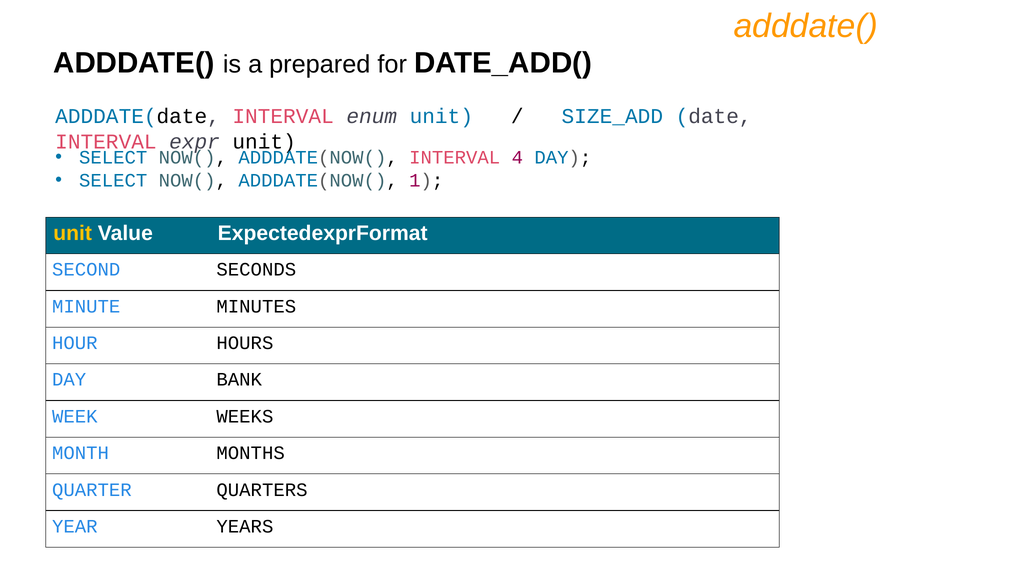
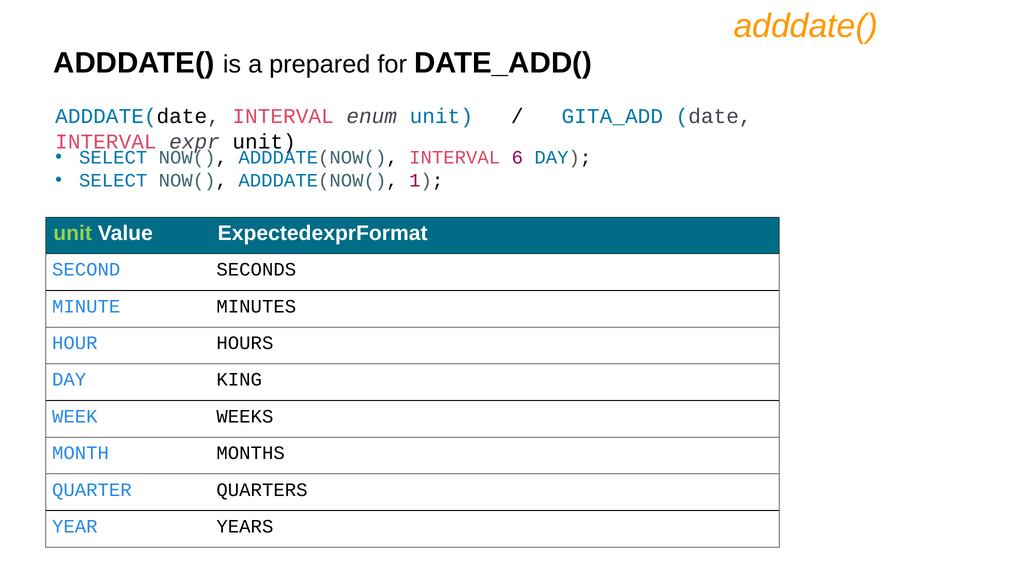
SIZE_ADD: SIZE_ADD -> GITA_ADD (612, 116)
4: 4 -> 6 (517, 158)
unit colour: yellow -> light green (73, 233)
BANK: BANK -> KING (239, 380)
